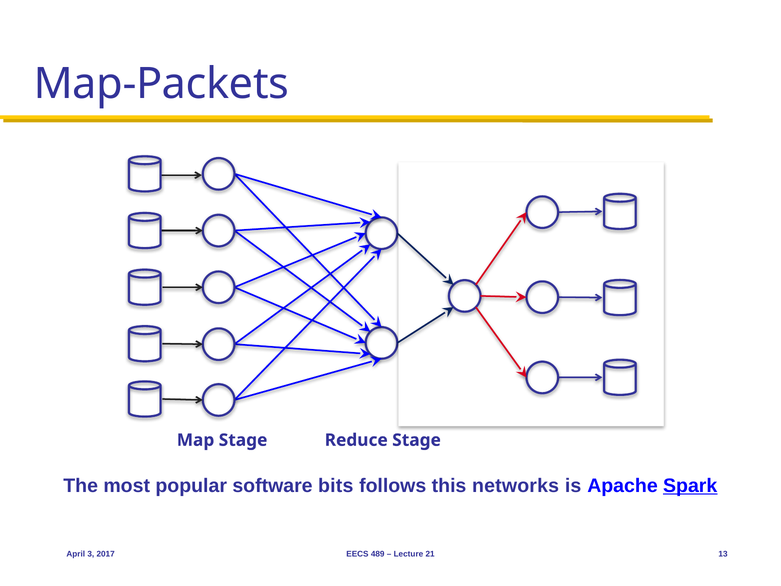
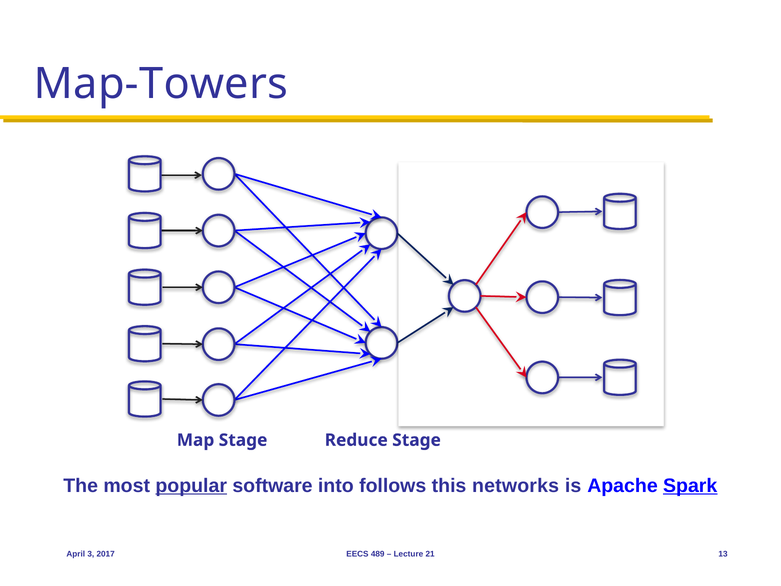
Map-Packets: Map-Packets -> Map-Towers (161, 84)
popular underline: none -> present (191, 485)
bits: bits -> into (336, 485)
